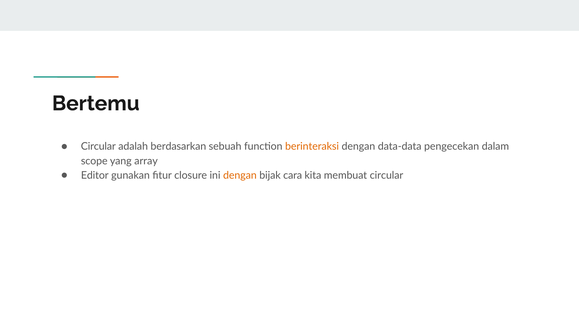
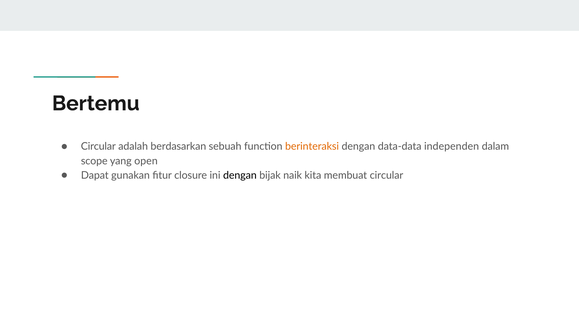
pengecekan: pengecekan -> independen (452, 146)
array: array -> open (146, 161)
Editor: Editor -> Dapat (95, 175)
dengan colour: orange -> black (240, 175)
cara: cara -> naik (293, 175)
